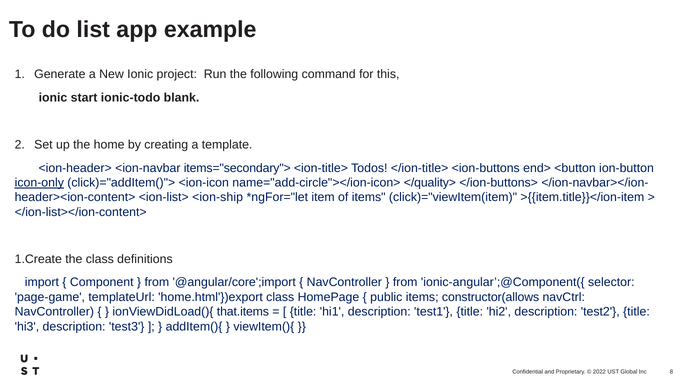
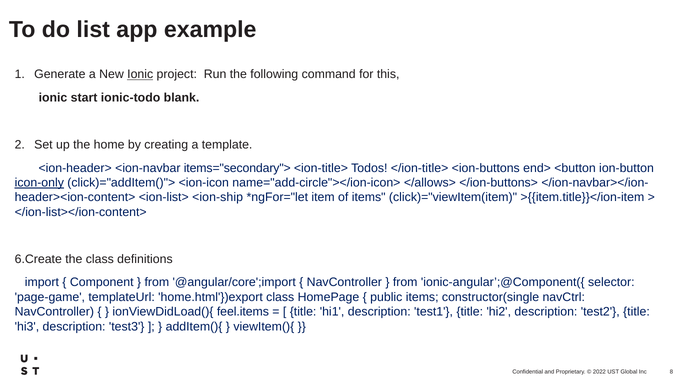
Ionic underline: none -> present (140, 74)
</quality>: </quality> -> </allows> (430, 183)
1.Create: 1.Create -> 6.Create (38, 259)
constructor(allows: constructor(allows -> constructor(single (491, 297)
that.items: that.items -> feel.items (243, 312)
